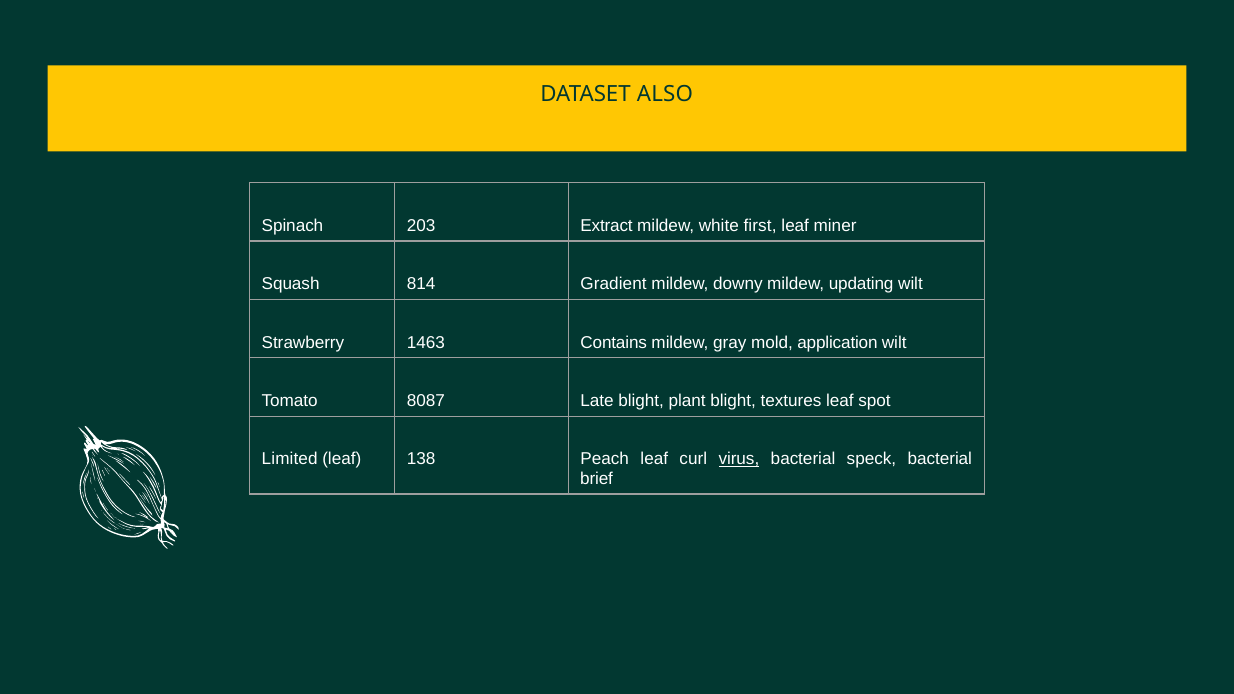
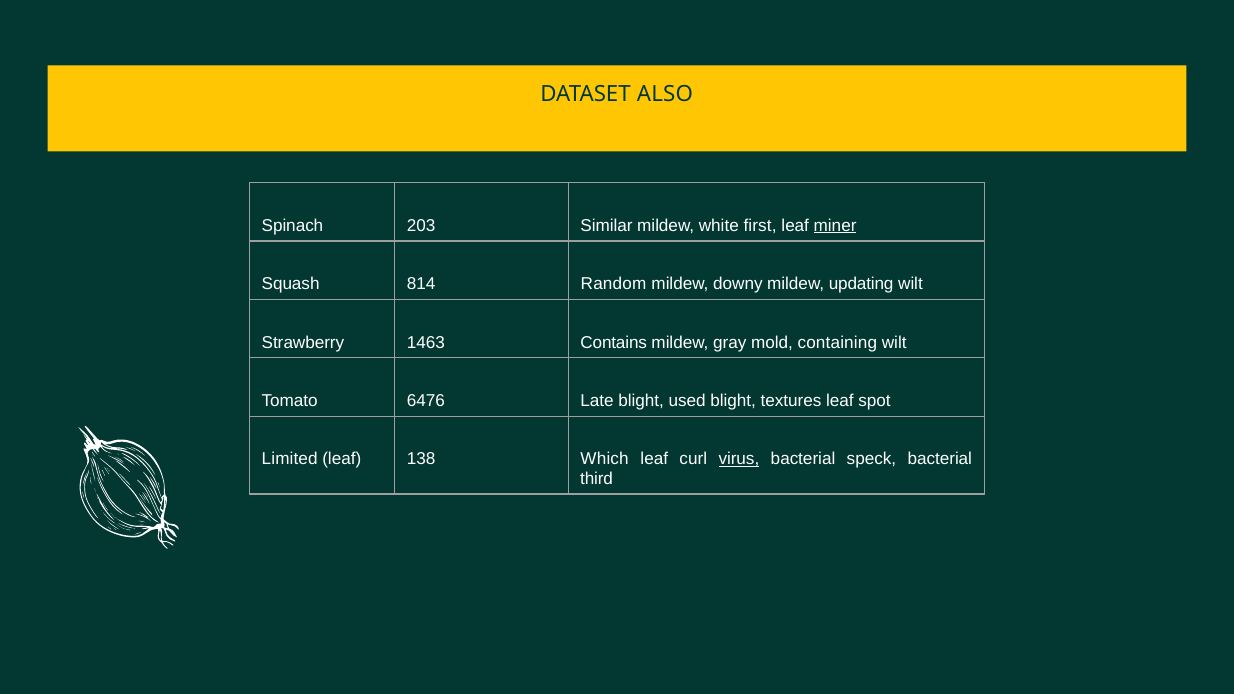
Extract: Extract -> Similar (607, 225)
miner underline: none -> present (835, 225)
Gradient: Gradient -> Random (614, 284)
application: application -> containing (837, 342)
8087: 8087 -> 6476 (426, 401)
plant: plant -> used (687, 401)
Peach: Peach -> Which (605, 459)
brief: brief -> third (597, 479)
